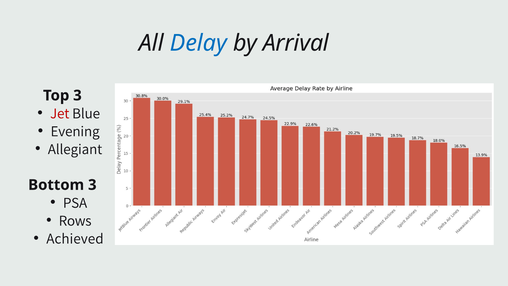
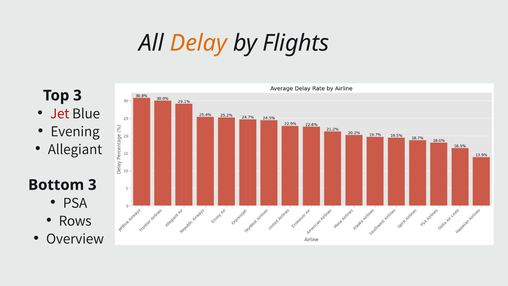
Delay colour: blue -> orange (198, 43)
Arrival: Arrival -> Flights (296, 43)
Achieved: Achieved -> Overview (75, 238)
